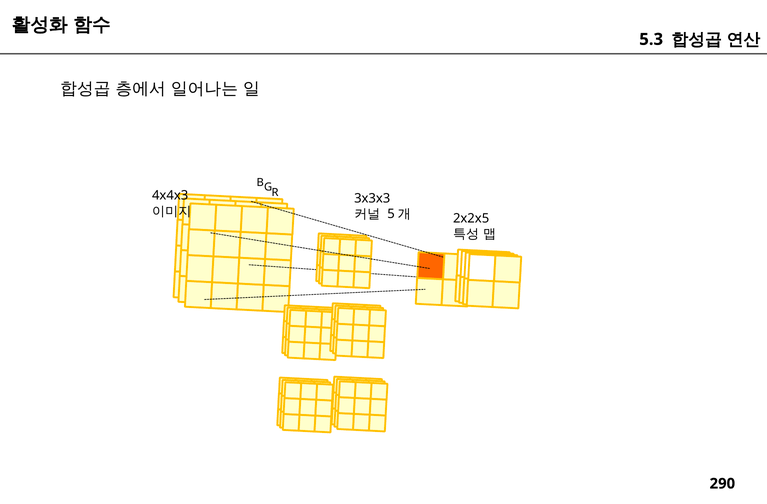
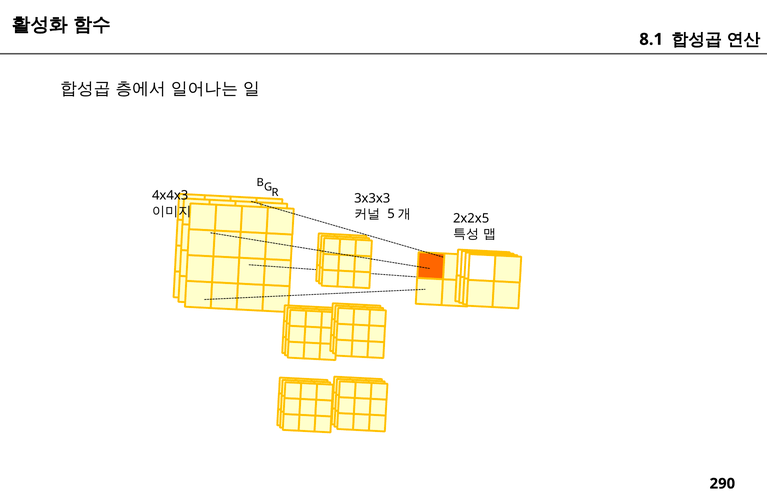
5.3: 5.3 -> 8.1 (651, 39)
